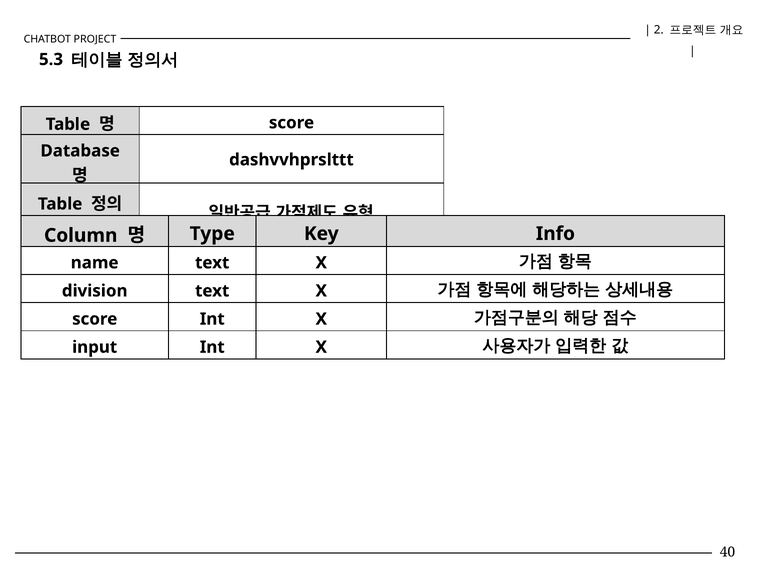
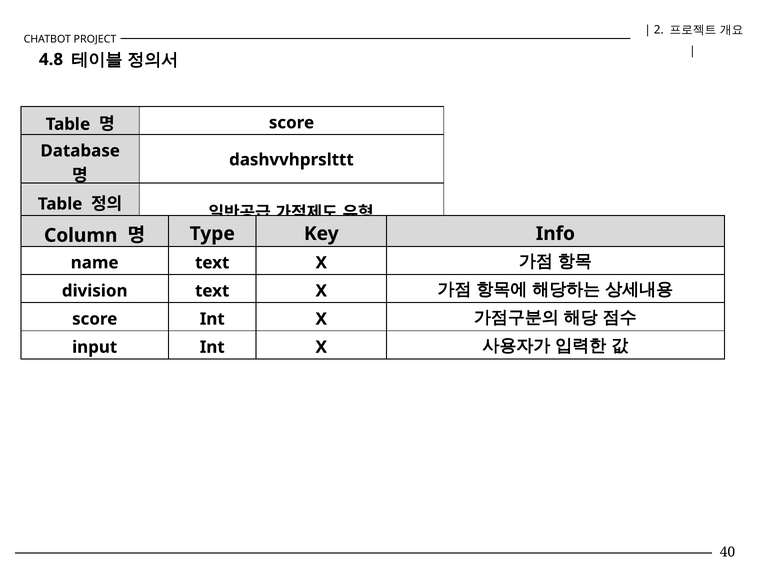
5.3: 5.3 -> 4.8 (51, 59)
